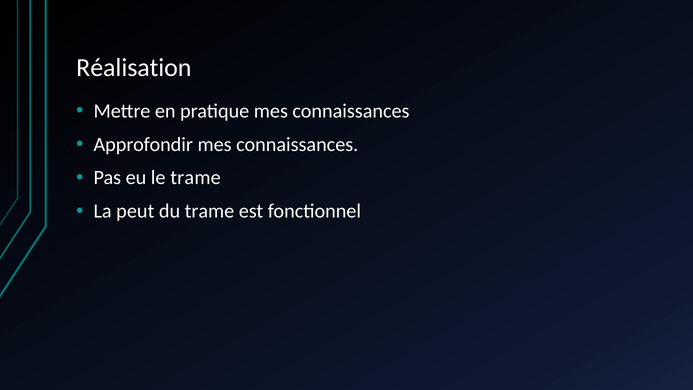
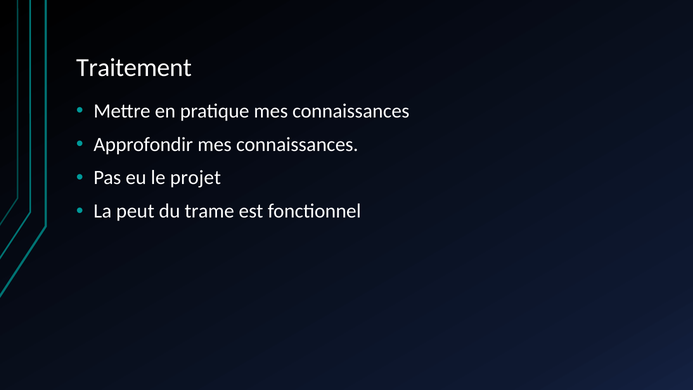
Réalisation: Réalisation -> Traitement (134, 68)
le trame: trame -> projet (196, 178)
